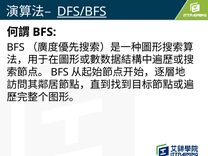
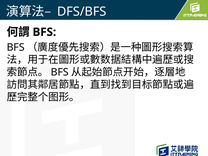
DFS/BFS underline: present -> none (82, 12)
